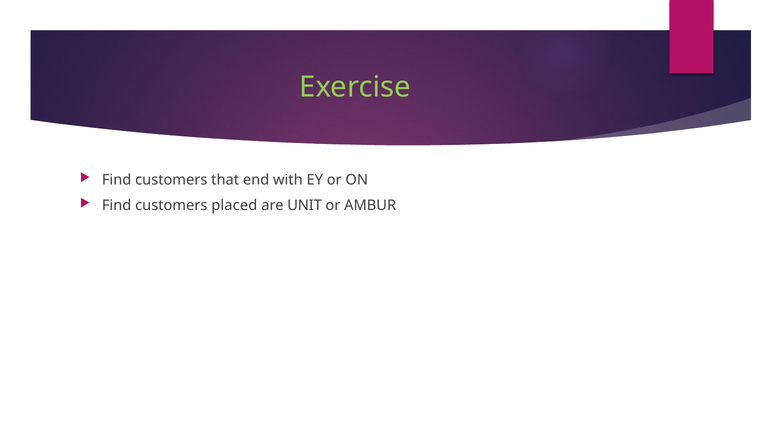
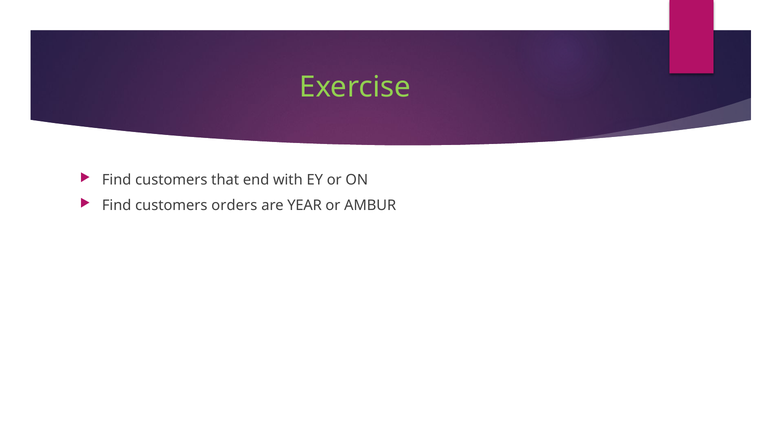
placed: placed -> orders (234, 205)
UNIT: UNIT -> YEAR (305, 205)
